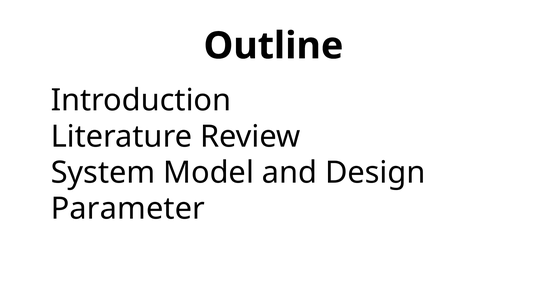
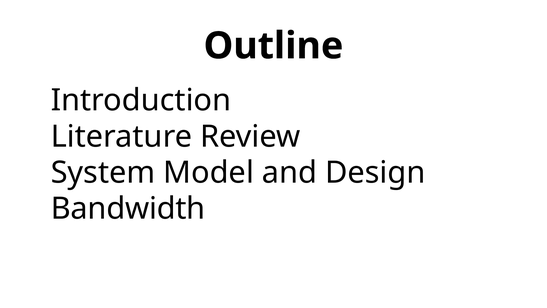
Parameter: Parameter -> Bandwidth (128, 209)
